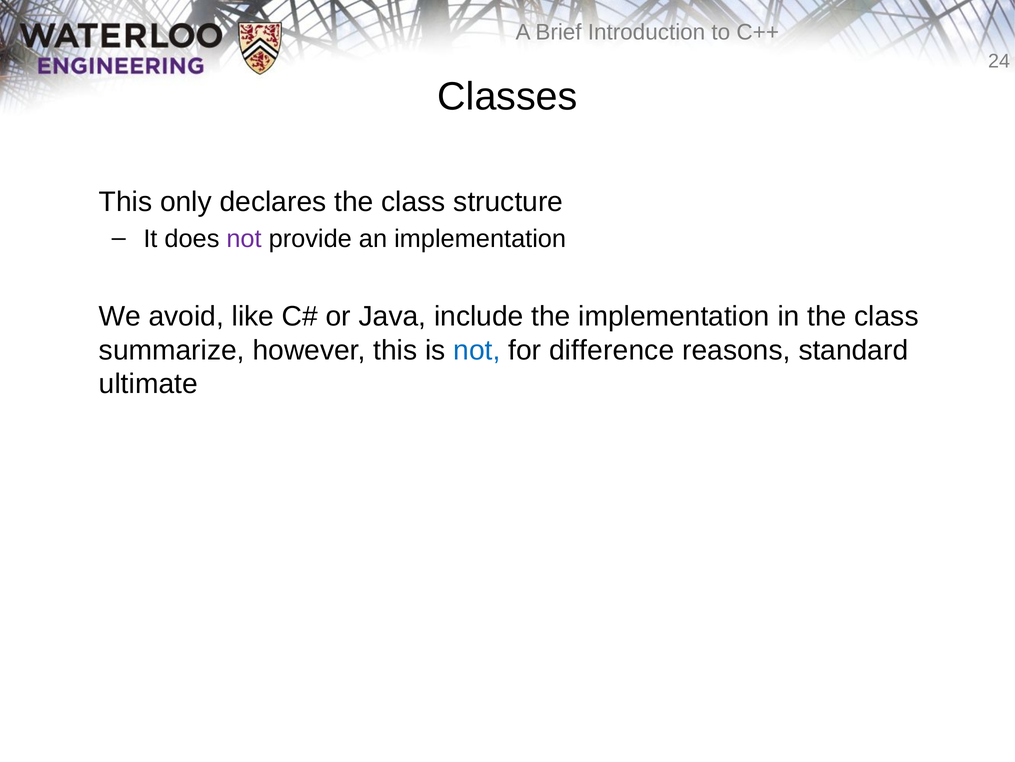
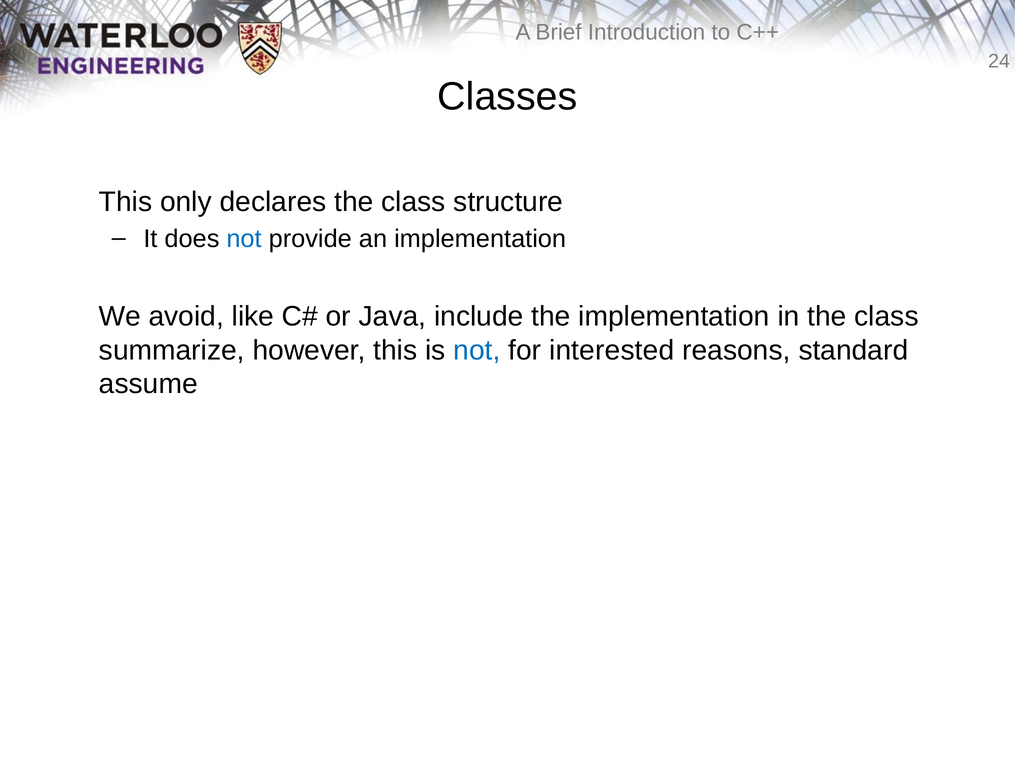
not colour: purple -> blue (244, 239)
difference: difference -> interested (612, 350)
ultimate: ultimate -> assume (148, 384)
